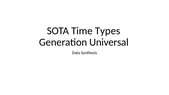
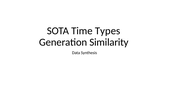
Universal: Universal -> Similarity (109, 42)
